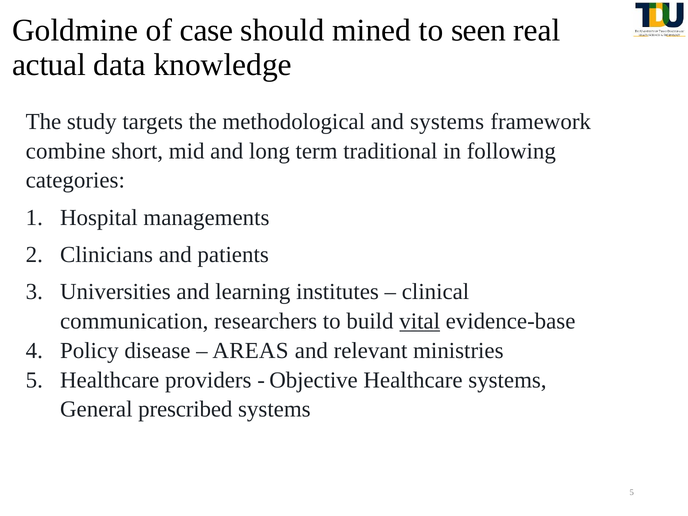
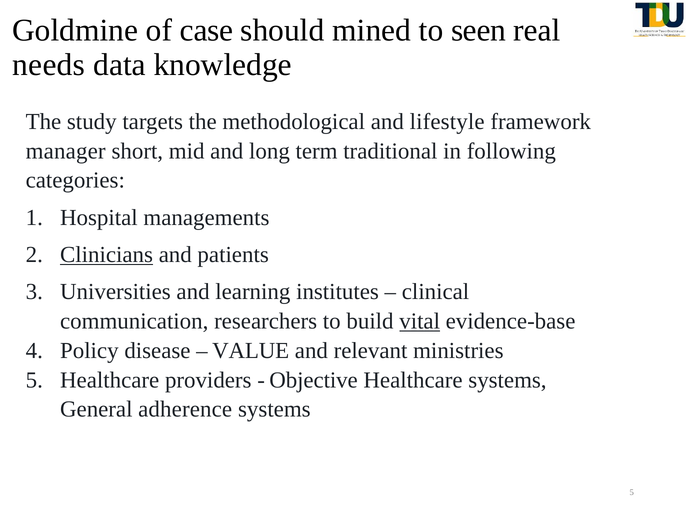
actual: actual -> needs (49, 65)
and systems: systems -> lifestyle (447, 122)
combine: combine -> manager (66, 151)
Clinicians underline: none -> present (107, 255)
AREAS: AREAS -> VALUE (251, 351)
prescribed: prescribed -> adherence (185, 409)
